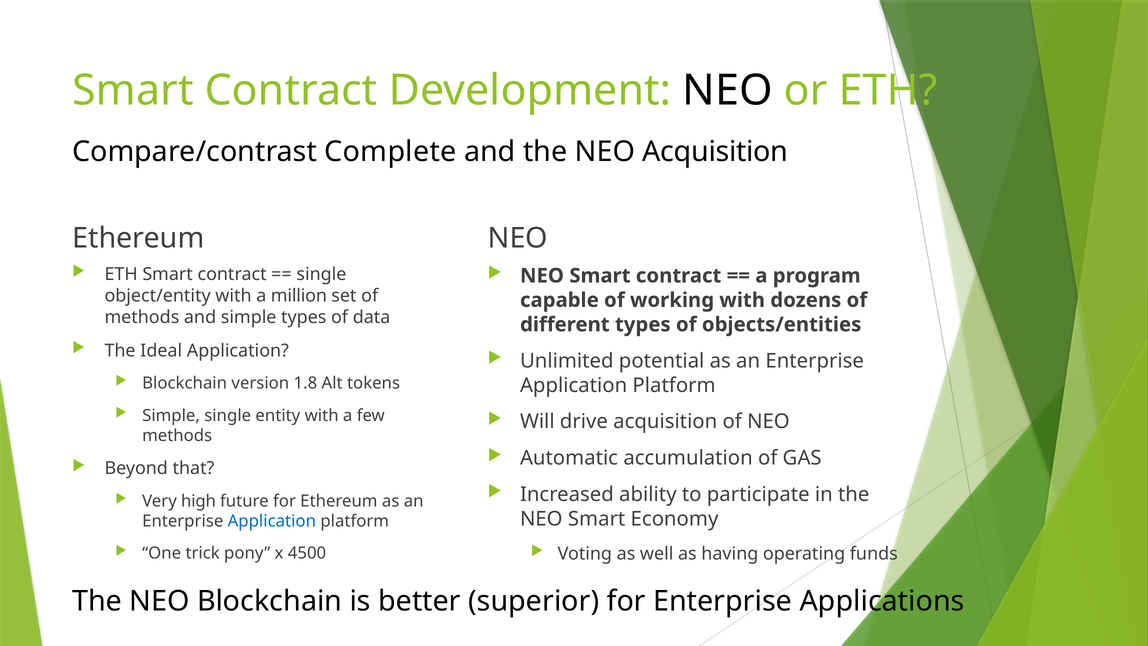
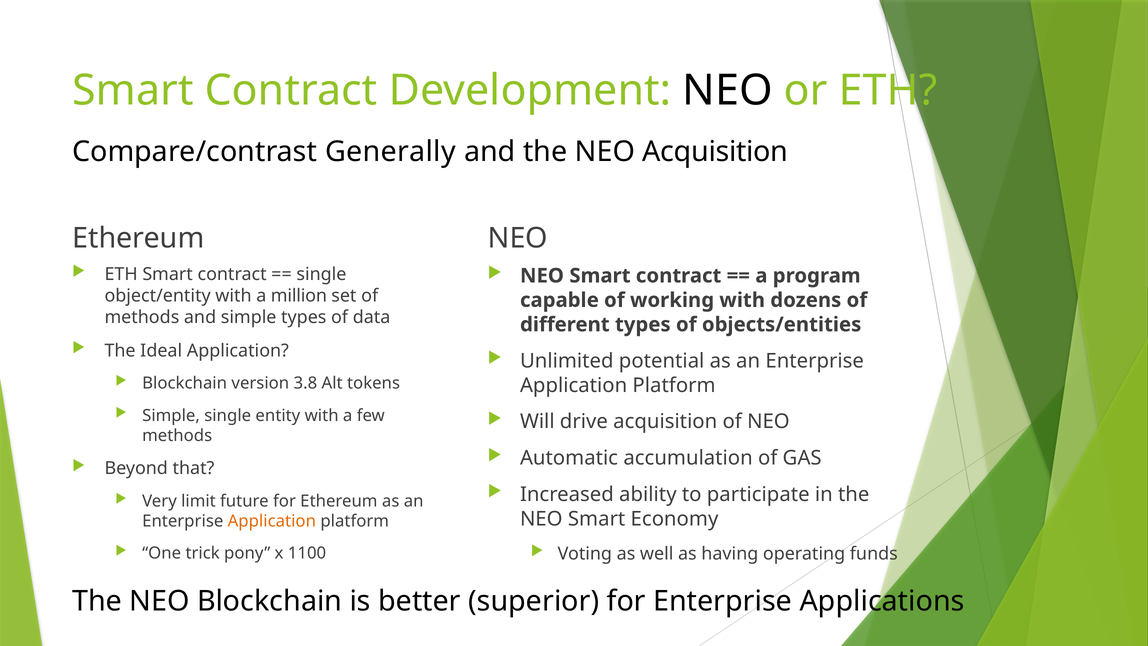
Complete: Complete -> Generally (390, 152)
1.8: 1.8 -> 3.8 (305, 383)
high: high -> limit (198, 501)
Application colour: blue -> orange (272, 521)
4500: 4500 -> 1100 (307, 553)
